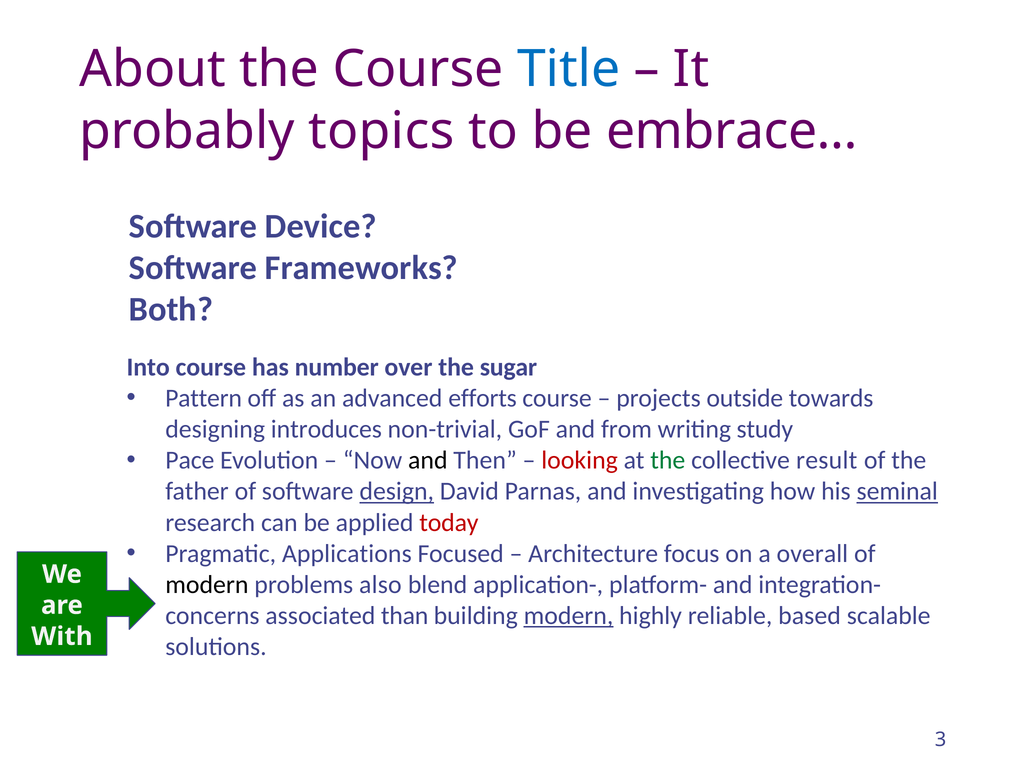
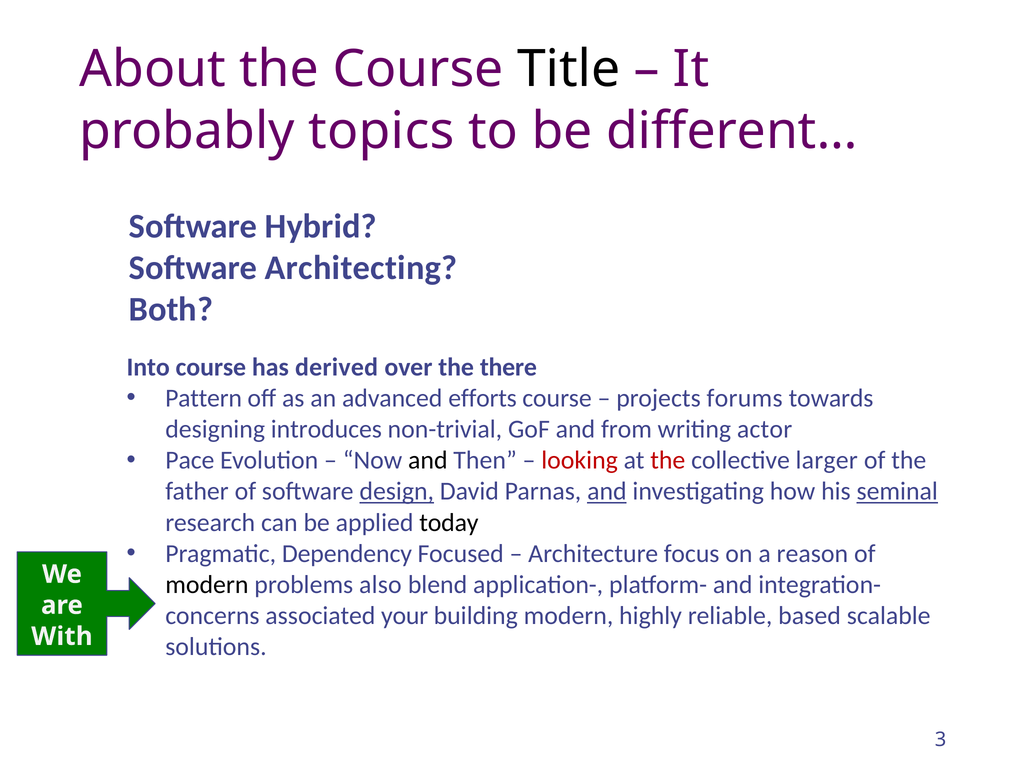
Title colour: blue -> black (569, 69)
embrace…: embrace… -> different… (732, 131)
Device: Device -> Hybrid (321, 226)
Frameworks: Frameworks -> Architecting (361, 268)
number: number -> derived (337, 367)
sugar: sugar -> there (508, 367)
outside: outside -> forums (745, 398)
study: study -> actor (765, 429)
the colour: green -> red (668, 460)
result: result -> larger (827, 460)
and underline: none -> present (607, 491)
today colour: red -> black (449, 522)
Applications: Applications -> Dependency (347, 553)
overall: overall -> reason (812, 553)
than: than -> your (405, 615)
modern underline: present -> none (569, 615)
